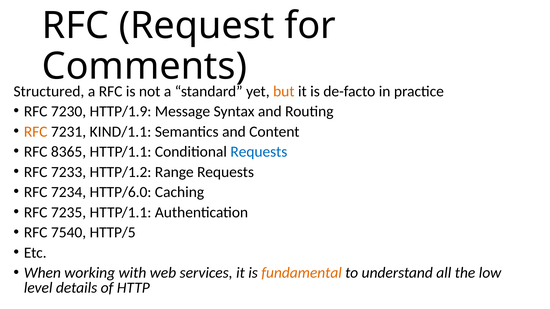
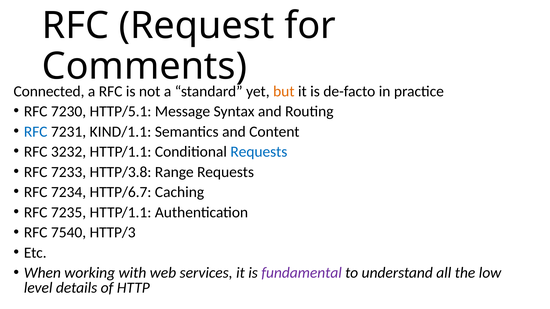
Structured: Structured -> Connected (49, 91)
HTTP/1.9: HTTP/1.9 -> HTTP/5.1 (121, 112)
RFC colour: orange -> blue (36, 132)
8365: 8365 -> 3232 (69, 152)
HTTP/1.2: HTTP/1.2 -> HTTP/3.8 (121, 172)
HTTP/6.0: HTTP/6.0 -> HTTP/6.7 (121, 192)
HTTP/5: HTTP/5 -> HTTP/3 (113, 233)
fundamental colour: orange -> purple (302, 273)
